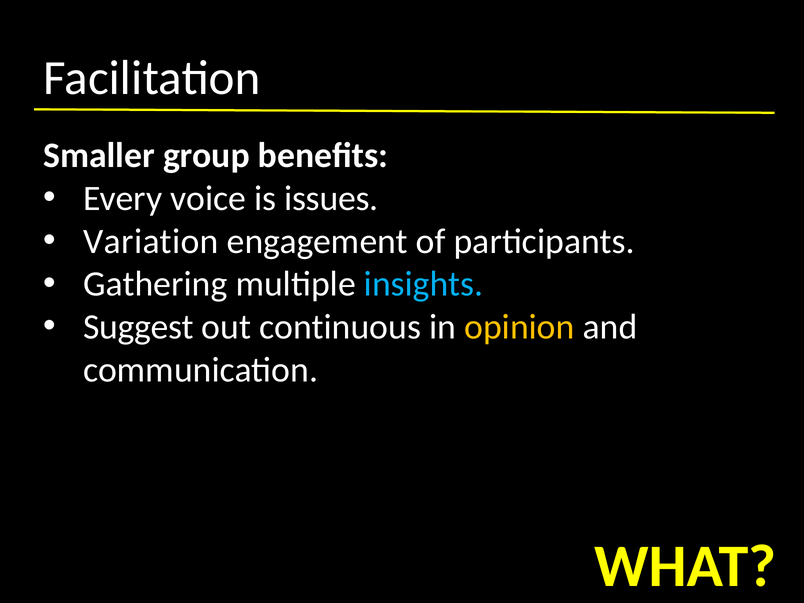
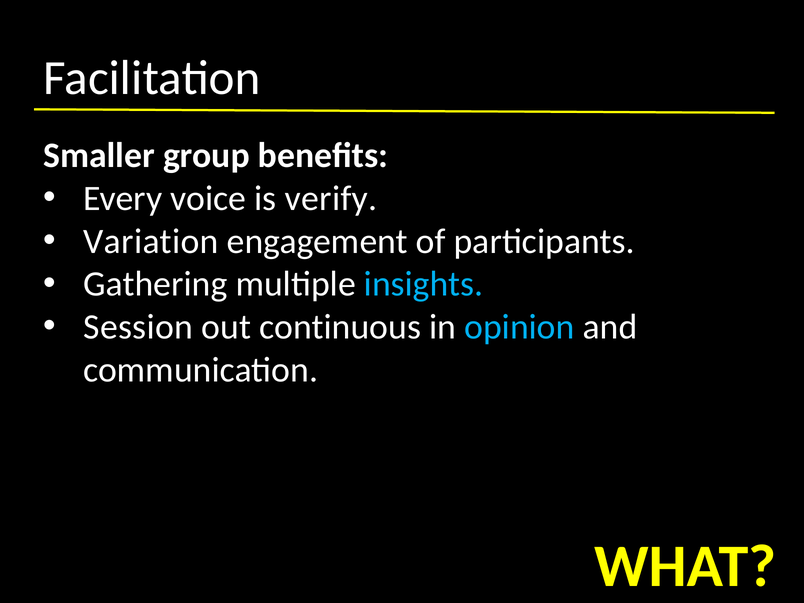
issues: issues -> verify (331, 198)
Suggest: Suggest -> Session (138, 327)
opinion colour: yellow -> light blue (519, 327)
